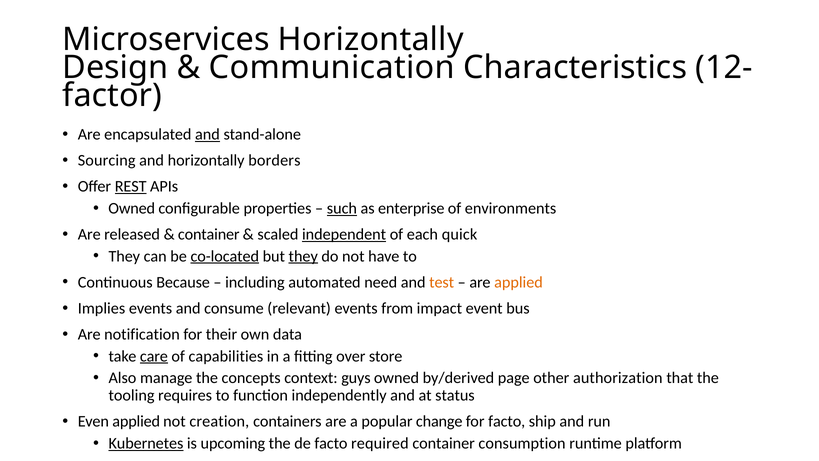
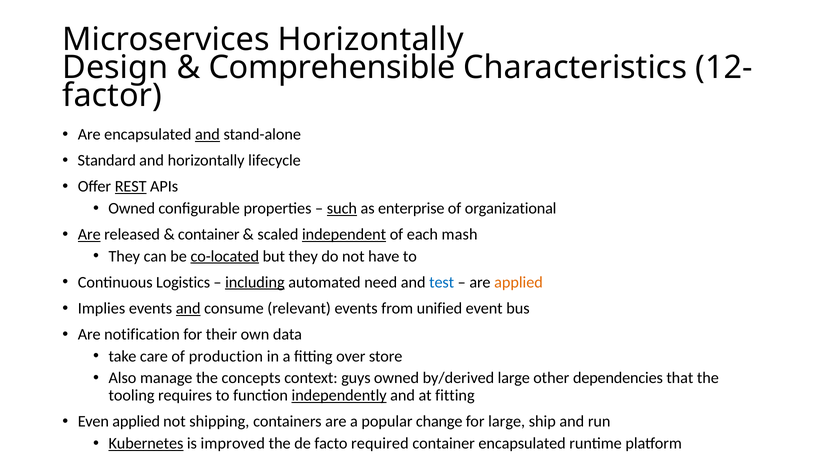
Communication: Communication -> Comprehensible (332, 67)
Sourcing: Sourcing -> Standard (107, 160)
borders: borders -> lifecycle (275, 160)
environments: environments -> organizational (511, 208)
Are underline: none -> present (89, 234)
quick: quick -> mash (460, 234)
they underline: present -> none (303, 256)
Because: Because -> Logistics (183, 282)
including underline: none -> present (255, 282)
test colour: orange -> blue (442, 282)
and underline: none -> present (188, 308)
impact: impact -> unified (439, 308)
care underline: present -> none (154, 356)
capabilities: capabilities -> production (226, 356)
by/derived page: page -> large (514, 378)
authorization: authorization -> dependencies (618, 378)
independently underline: none -> present (339, 395)
at status: status -> fitting (455, 395)
creation: creation -> shipping (219, 421)
for facto: facto -> large (507, 421)
upcoming: upcoming -> improved (233, 443)
container consumption: consumption -> encapsulated (522, 443)
